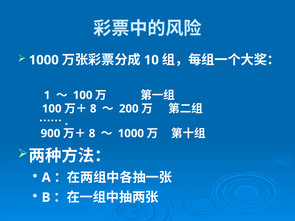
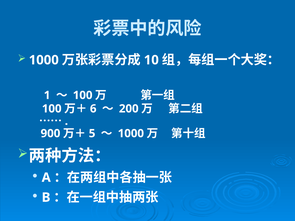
8: 8 -> 6 (93, 109)
8: 8 -> 5 (92, 134)
